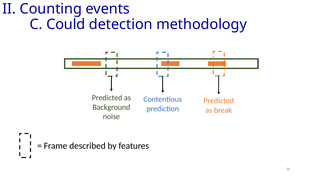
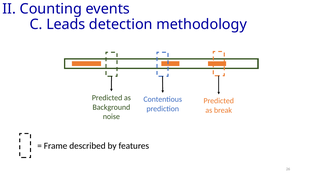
Could: Could -> Leads (66, 24)
